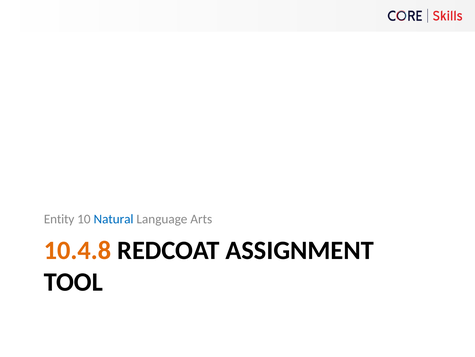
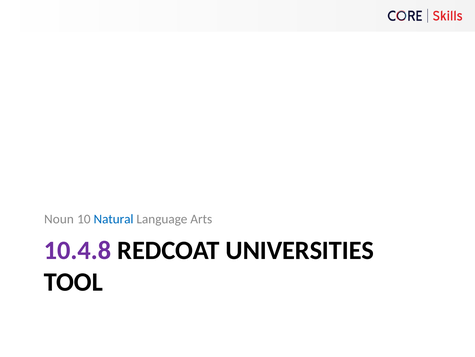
Entity: Entity -> Noun (59, 219)
10.4.8 colour: orange -> purple (78, 250)
ASSIGNMENT: ASSIGNMENT -> UNIVERSITIES (300, 250)
